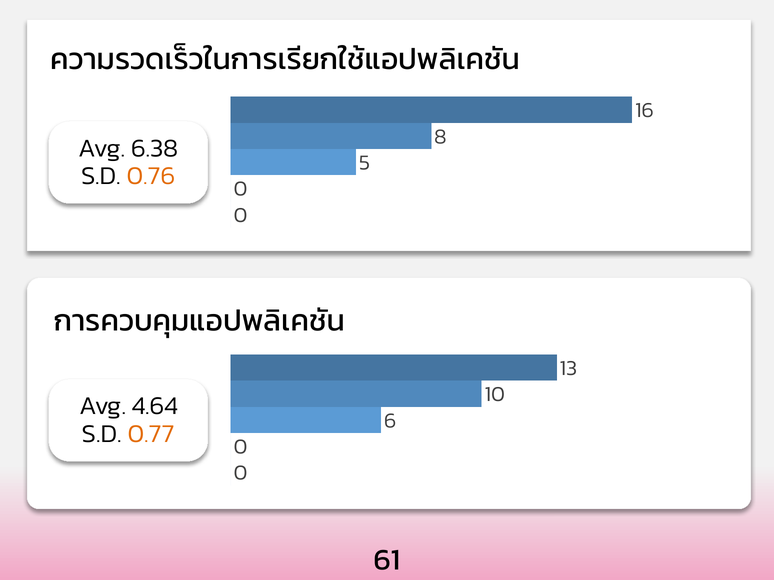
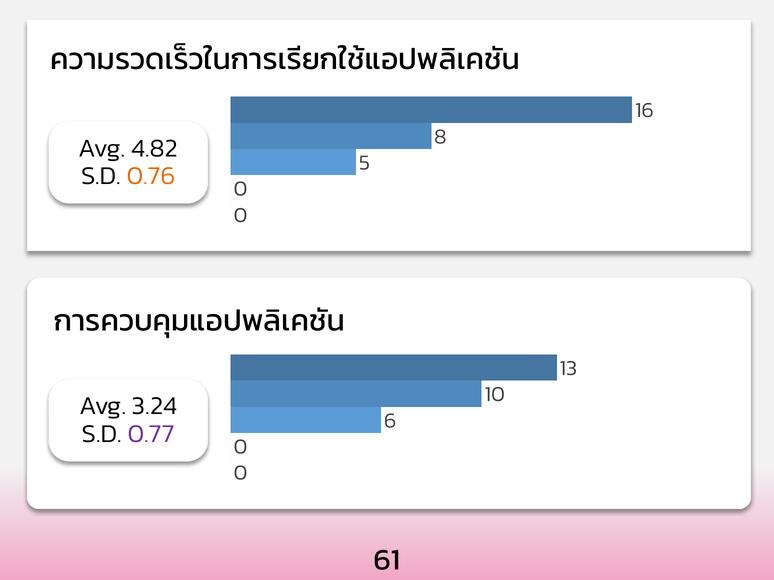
6.38: 6.38 -> 4.82 (155, 148)
4.64: 4.64 -> 3.24 (155, 406)
0.77 colour: orange -> purple (151, 434)
